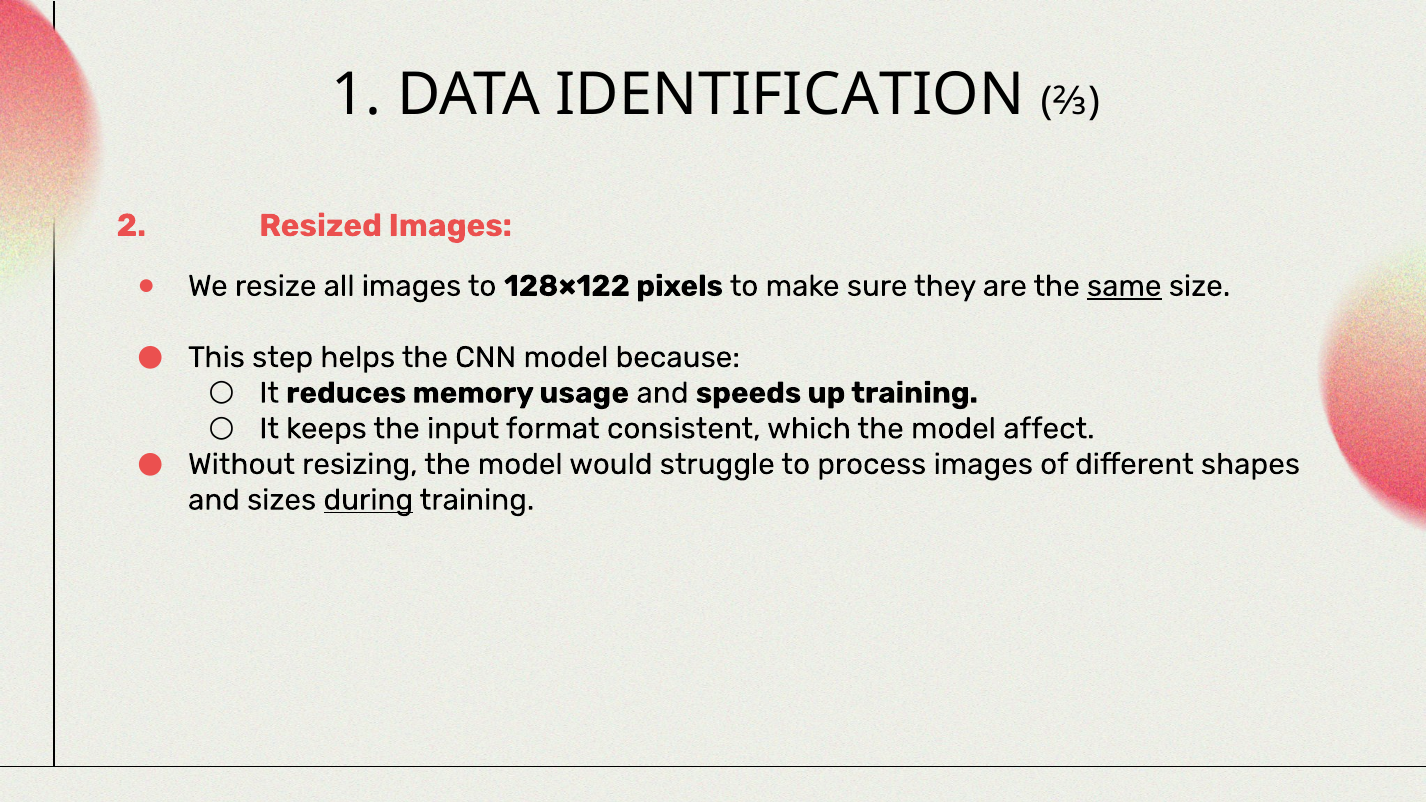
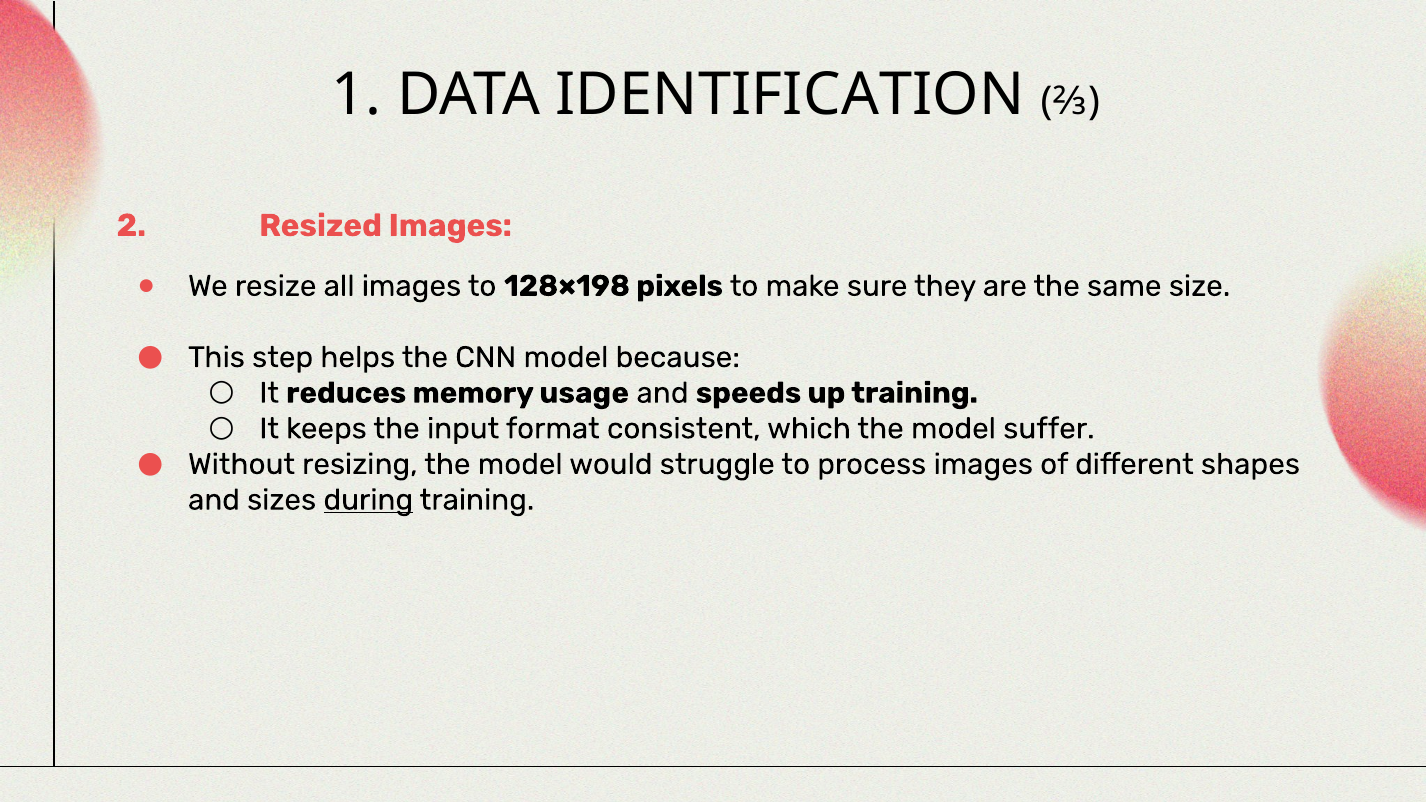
128×122: 128×122 -> 128×198 (567, 286)
same underline: present -> none (1124, 286)
affect: affect -> suffer (1049, 429)
